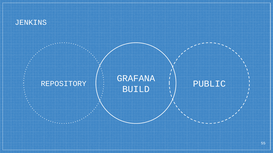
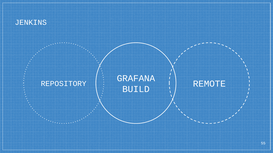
PUBLIC: PUBLIC -> REMOTE (209, 84)
